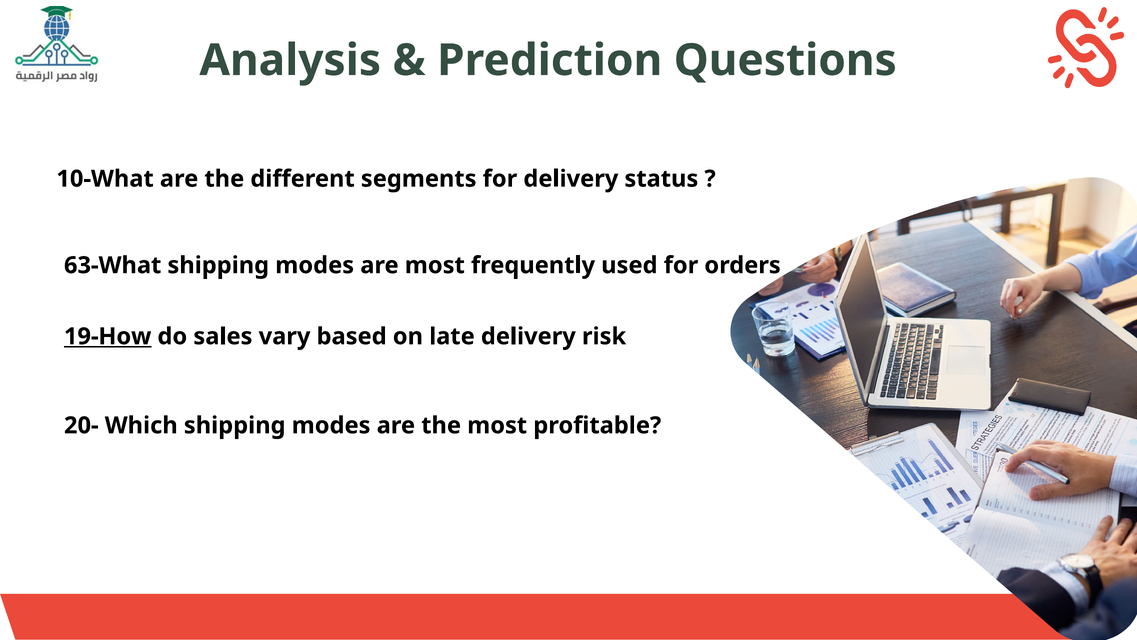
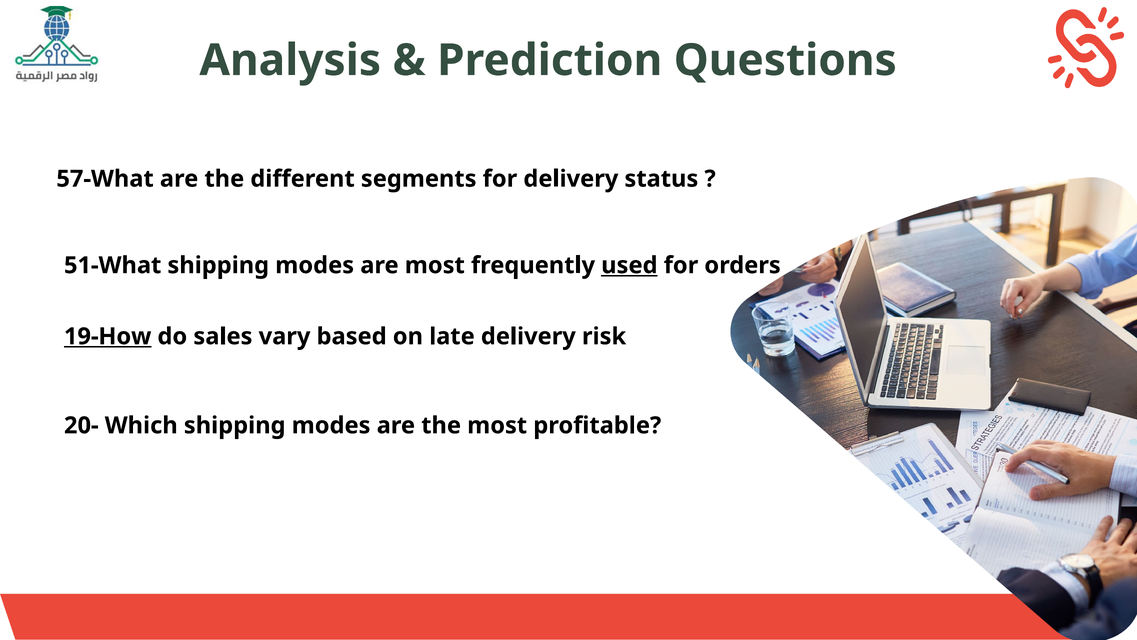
10-What: 10-What -> 57-What (105, 179)
63-What: 63-What -> 51-What (113, 265)
used underline: none -> present (629, 265)
